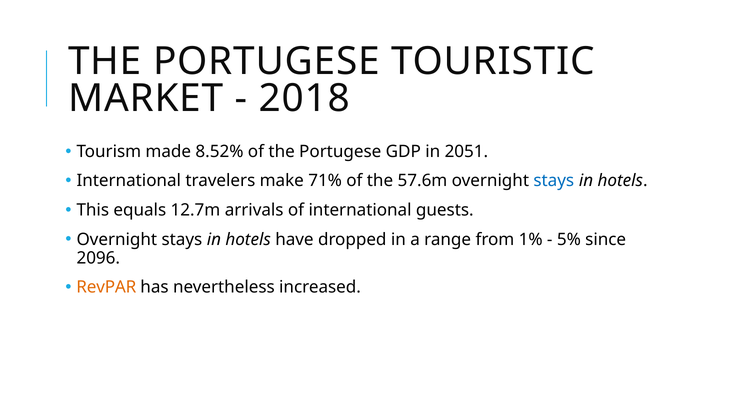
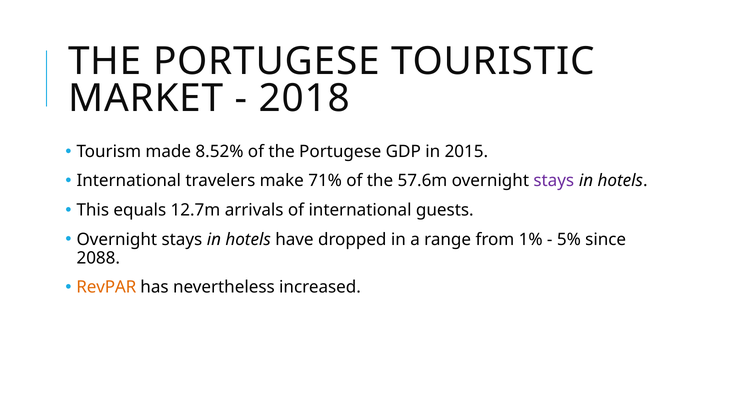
2051: 2051 -> 2015 (466, 152)
stays colour: blue -> purple (554, 181)
2096: 2096 -> 2088 (98, 258)
